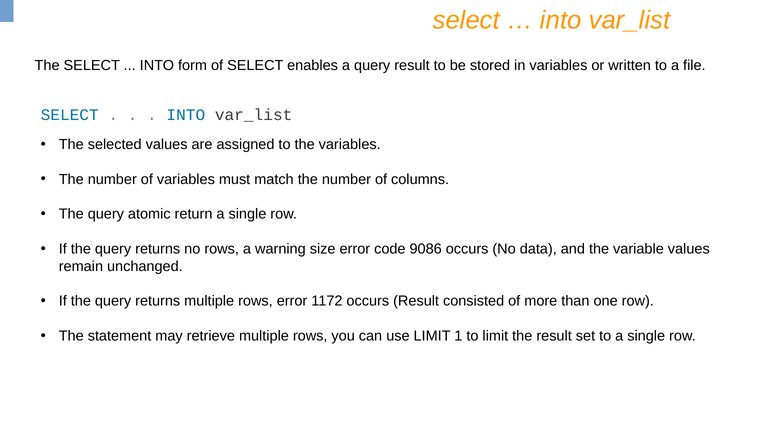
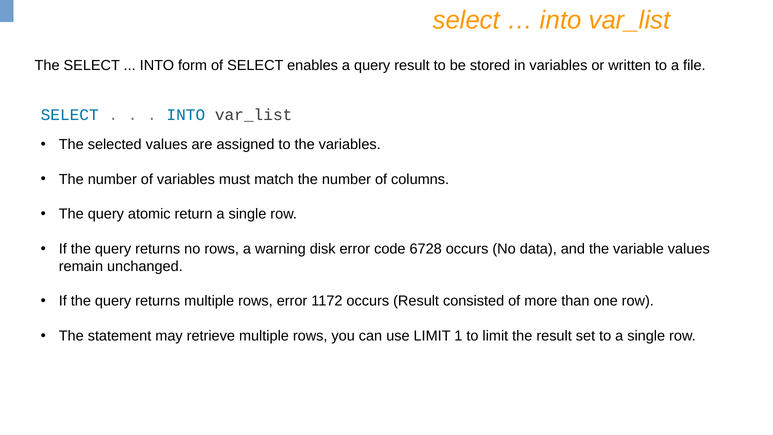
size: size -> disk (323, 249)
9086: 9086 -> 6728 (426, 249)
